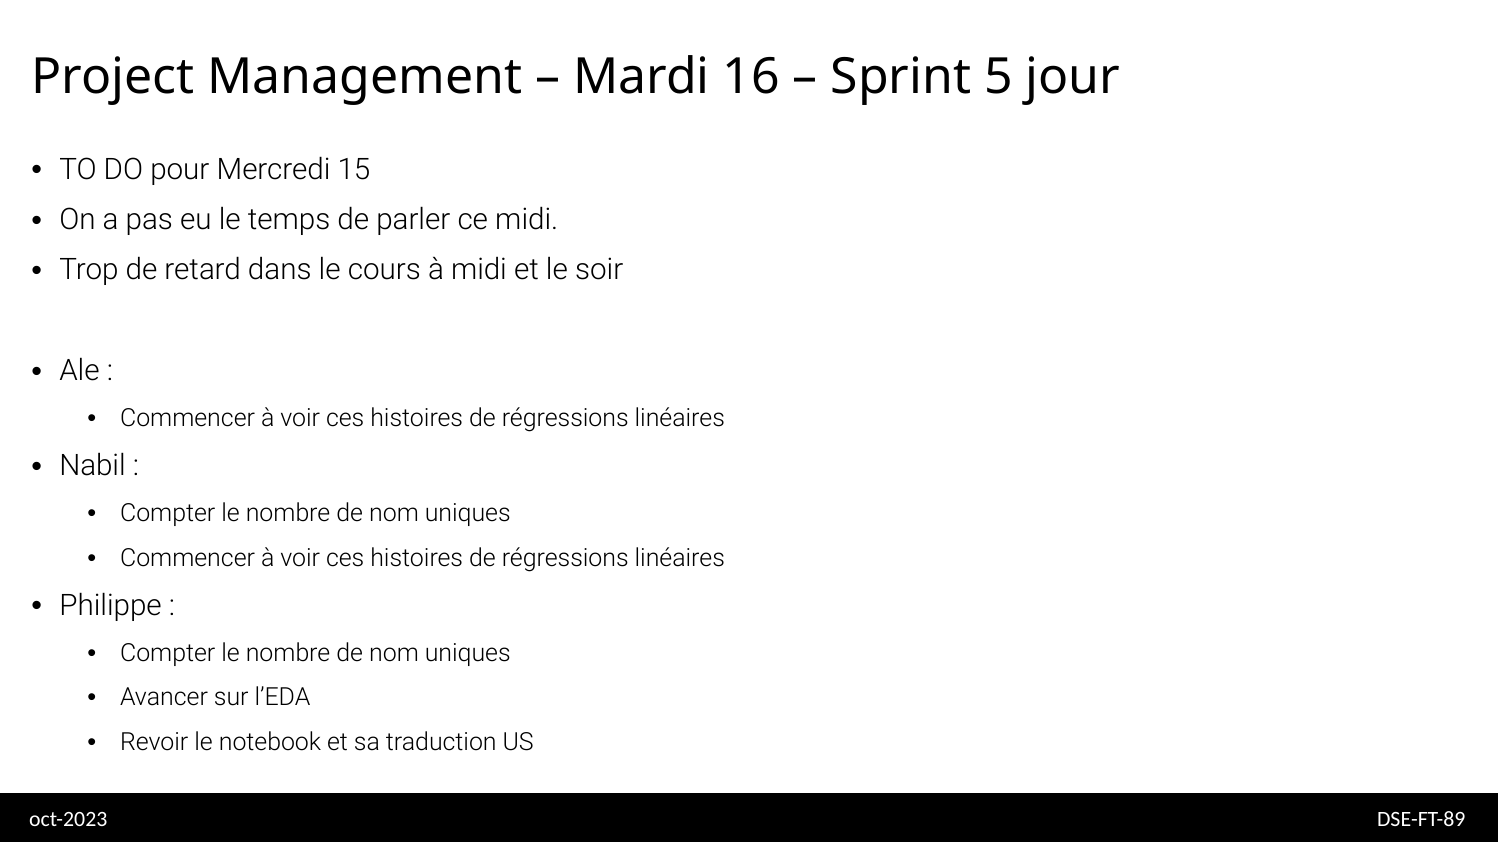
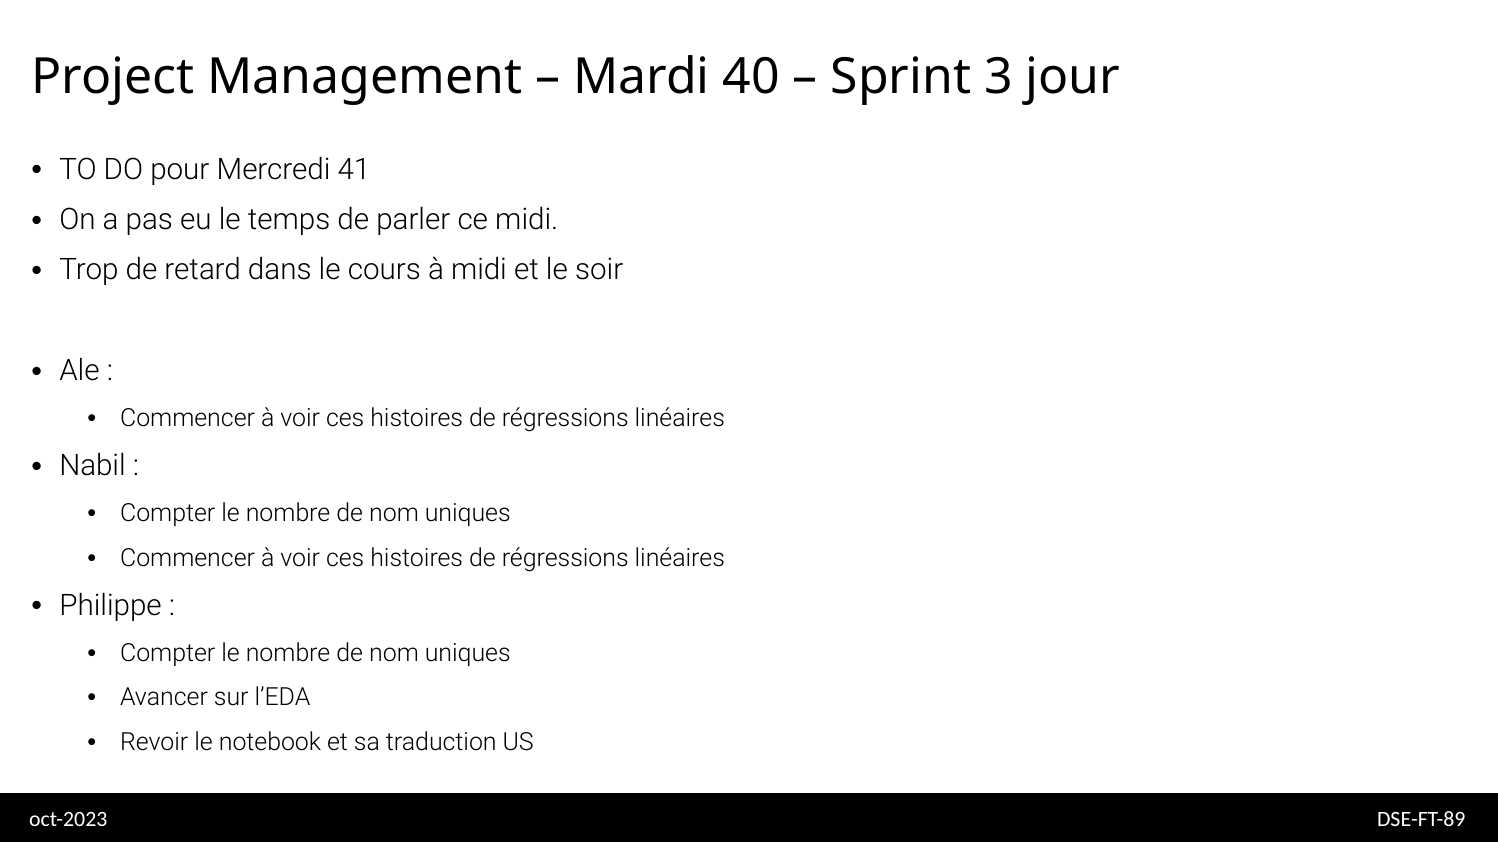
16: 16 -> 40 (751, 78)
5: 5 -> 3 (999, 78)
15: 15 -> 41 (354, 169)
